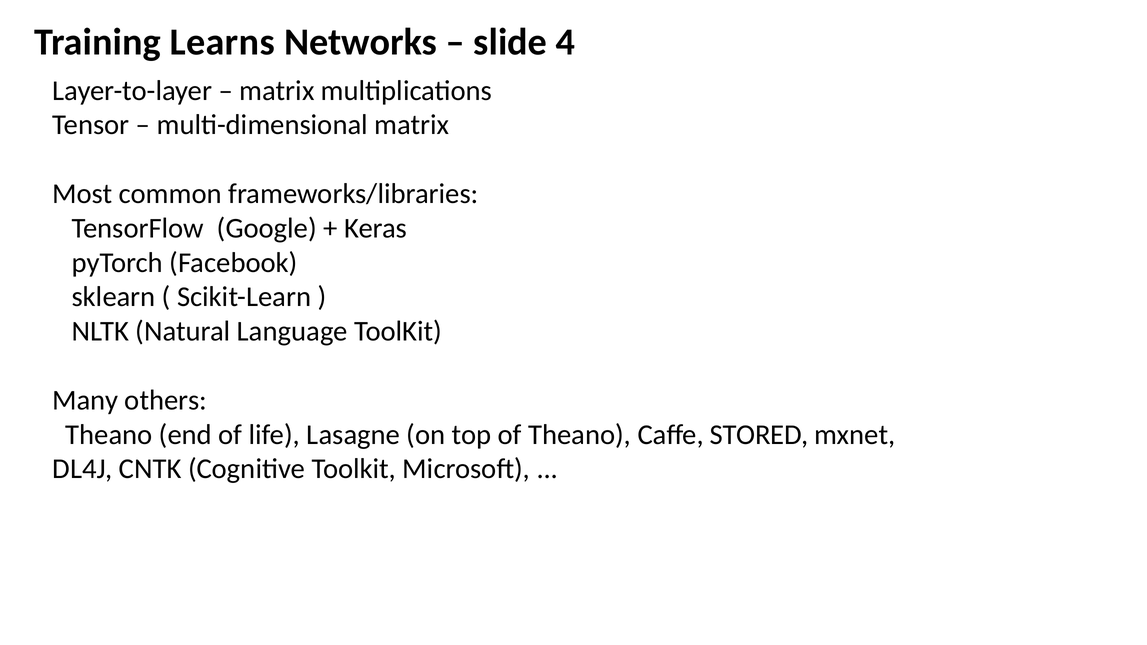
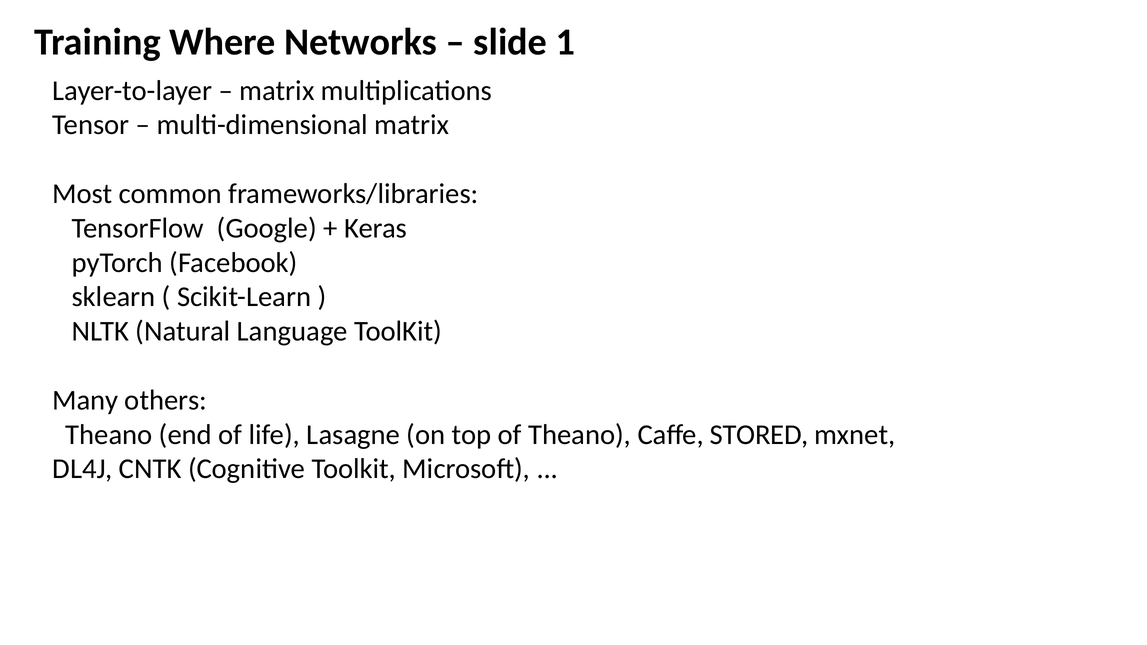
Learns: Learns -> Where (223, 42)
4: 4 -> 1 (566, 42)
